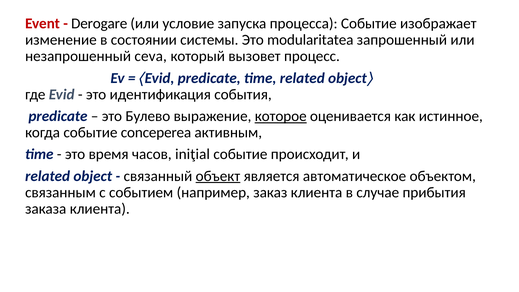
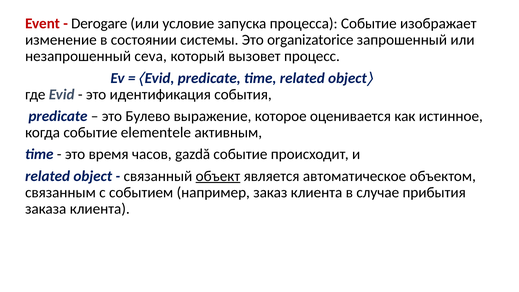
modularitatea: modularitatea -> organizatorice (310, 40)
которое underline: present -> none (281, 116)
conceperea: conceperea -> elementele (156, 133)
iniţial: iniţial -> gazdă (193, 154)
